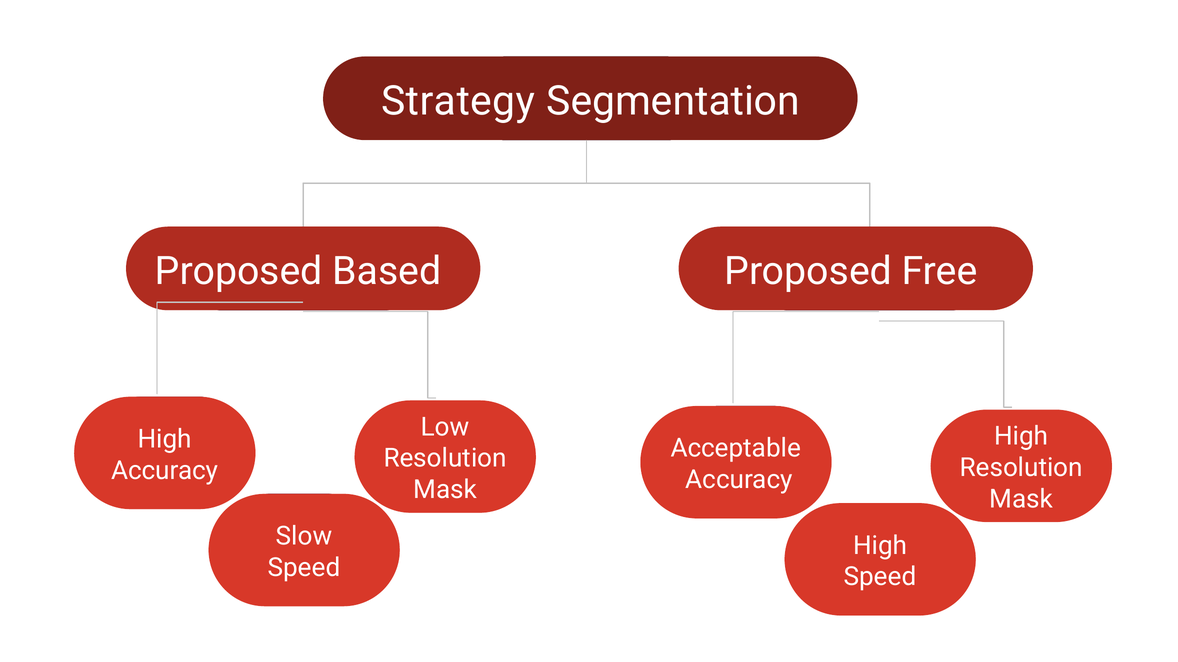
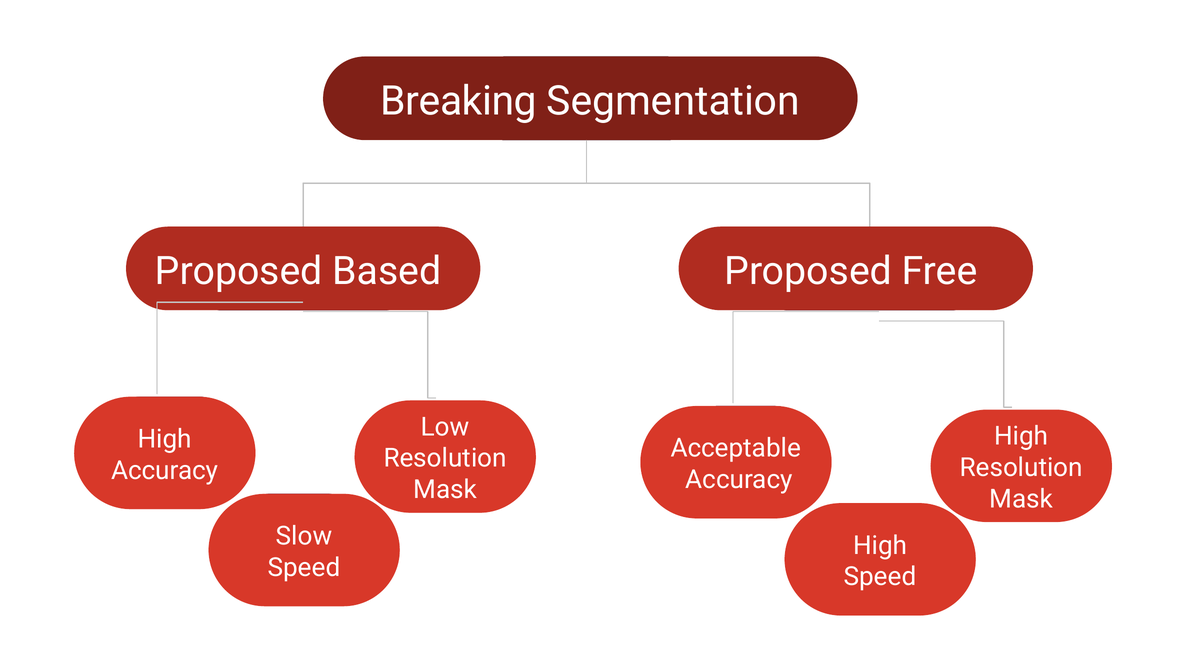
Strategy: Strategy -> Breaking (459, 101)
